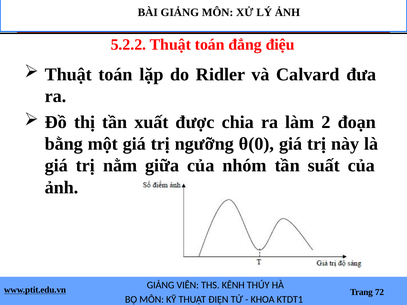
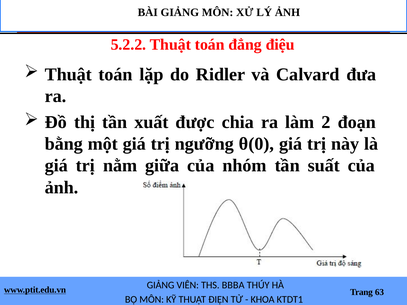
KÊNH: KÊNH -> BBBA (233, 285)
72: 72 -> 63 (379, 292)
